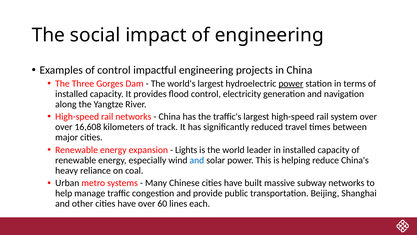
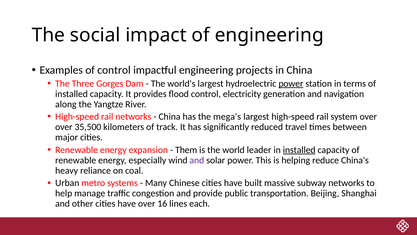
traffic's: traffic's -> mega's (227, 117)
16,608: 16,608 -> 35,500 (88, 127)
Lights: Lights -> Them (186, 150)
installed underline: none -> present (299, 150)
and colour: blue -> purple (197, 160)
60: 60 -> 16 (162, 203)
